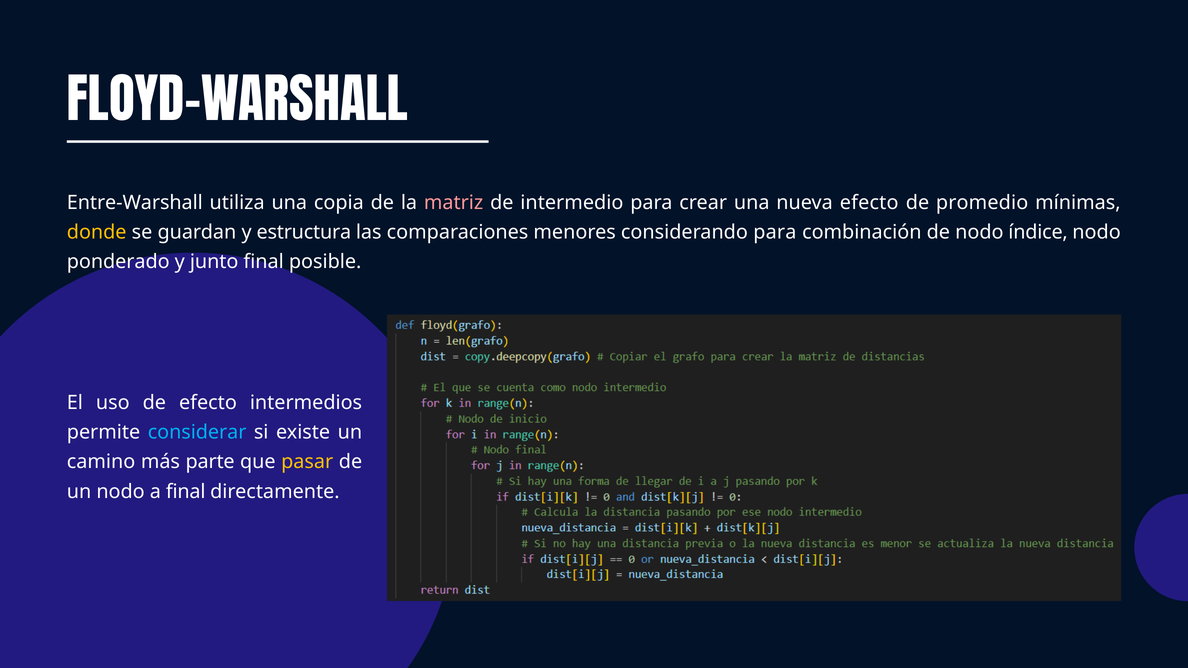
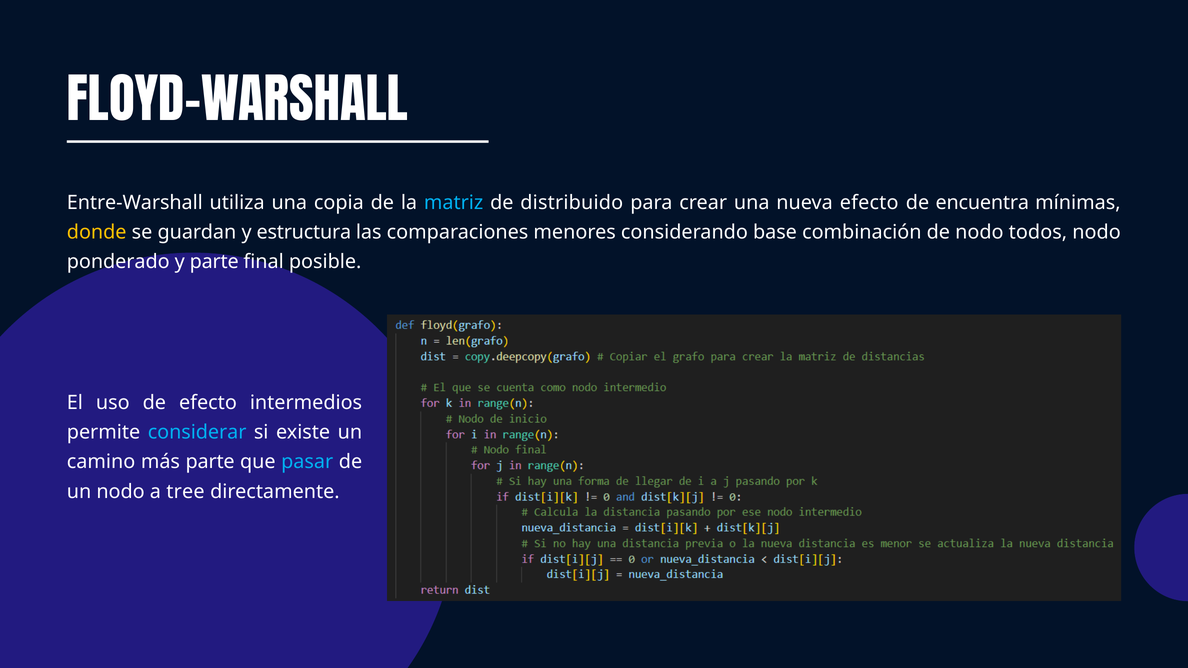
matriz colour: pink -> light blue (454, 203)
intermedio: intermedio -> distribuido (572, 203)
promedio: promedio -> encuentra (982, 203)
considerando para: para -> base (775, 232)
índice: índice -> todos (1038, 232)
y junto: junto -> parte (214, 262)
pasar colour: yellow -> light blue (307, 462)
a final: final -> tree (186, 492)
